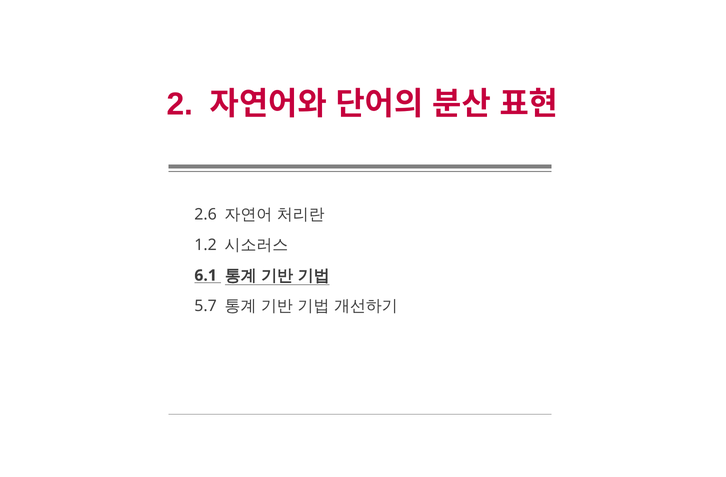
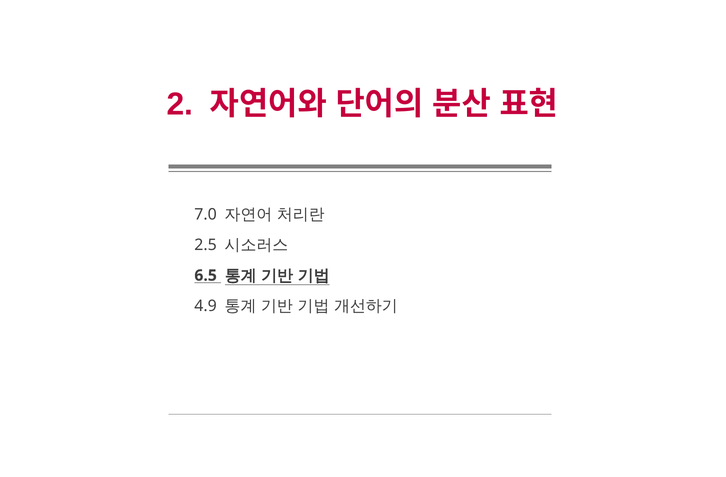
2.6: 2.6 -> 7.0 (206, 215)
1.2: 1.2 -> 2.5 (206, 245)
6.1: 6.1 -> 6.5 (206, 275)
5.7: 5.7 -> 4.9 (206, 306)
